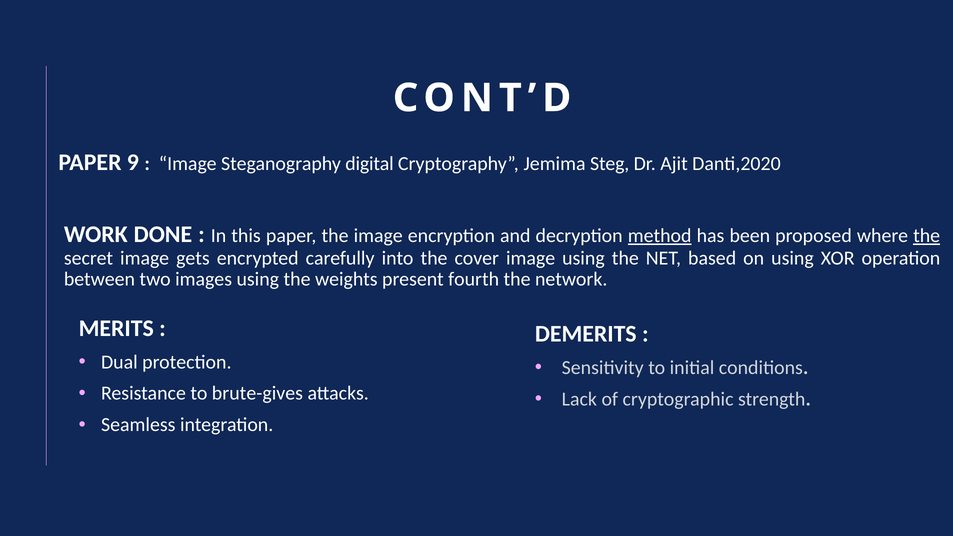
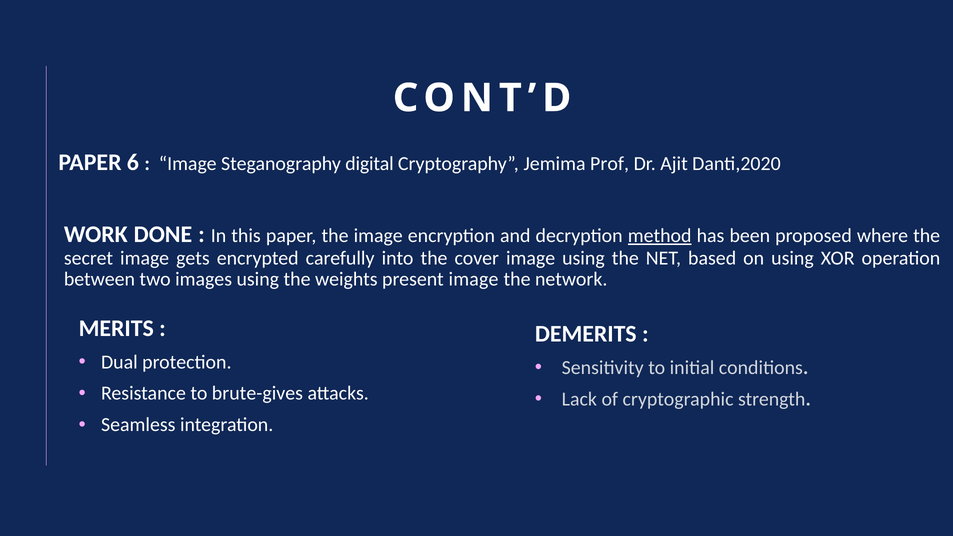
9: 9 -> 6 (133, 162)
Steg: Steg -> Prof (610, 164)
the underline: present -> none (927, 236)
present fourth: fourth -> image (474, 279)
